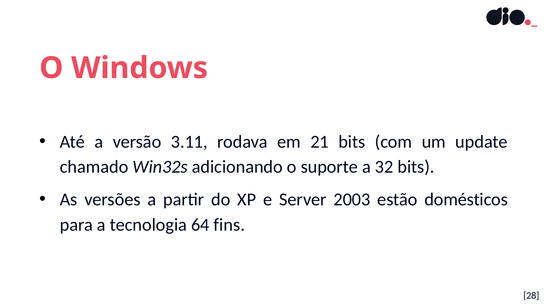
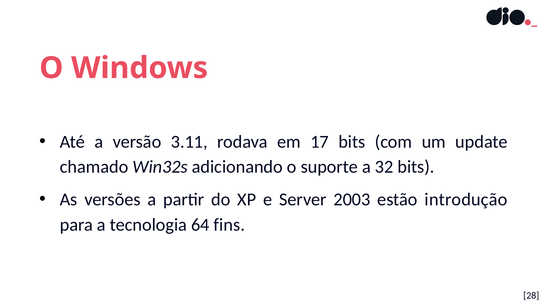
21: 21 -> 17 (320, 142)
domésticos: domésticos -> introdução (466, 200)
